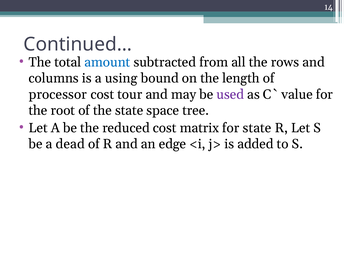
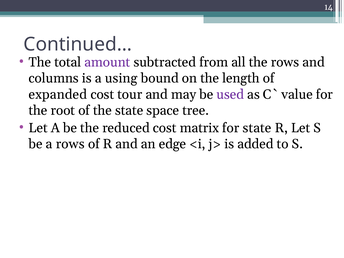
amount colour: blue -> purple (107, 62)
processor: processor -> expanded (58, 94)
a dead: dead -> rows (70, 144)
